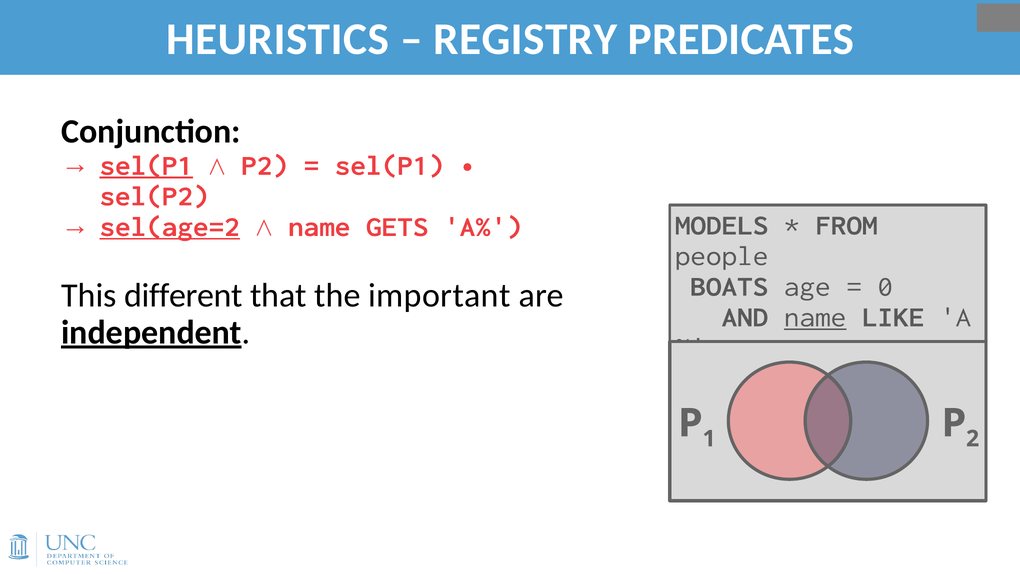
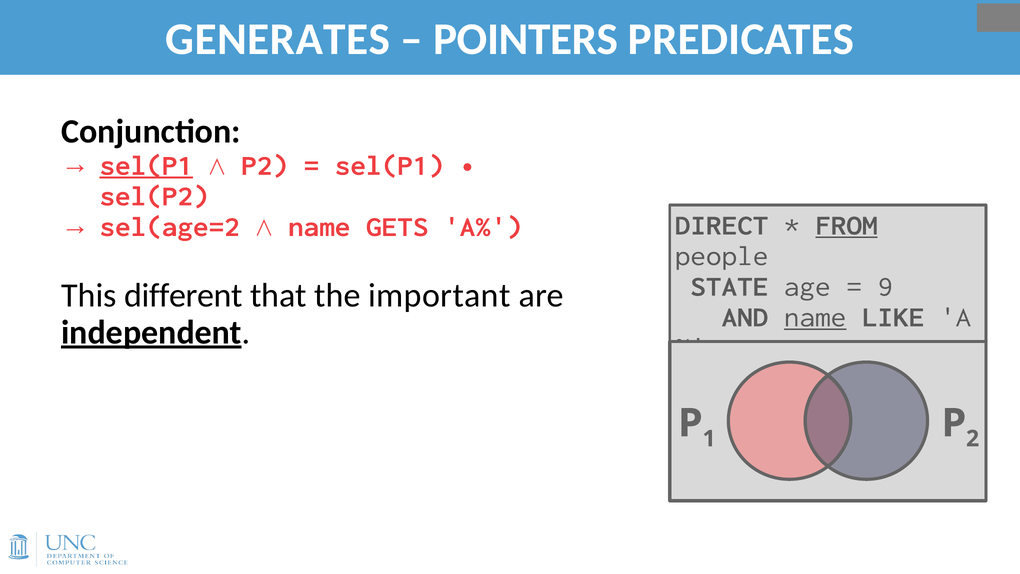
HEURISTICS: HEURISTICS -> GENERATES (278, 39)
REGISTRY: REGISTRY -> POINTERS (526, 39)
sel(age=2 underline: present -> none (170, 227)
MODELS: MODELS -> DIRECT (722, 225)
FROM underline: none -> present (846, 225)
BOATS: BOATS -> STATE (729, 286)
0: 0 -> 9 (885, 286)
